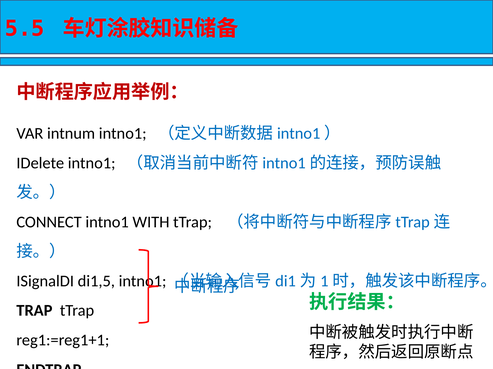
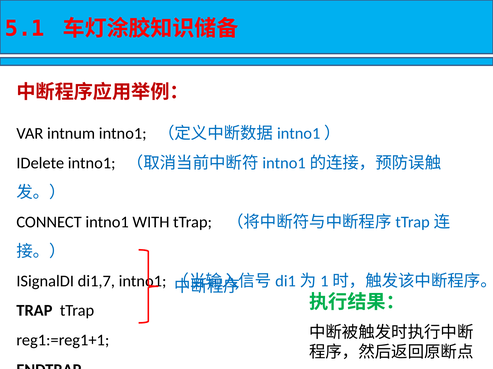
5.5: 5.5 -> 5.1 (25, 29)
di1,5: di1,5 -> di1,7 (96, 282)
